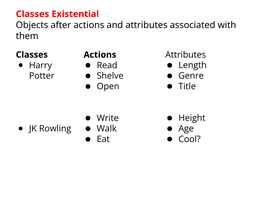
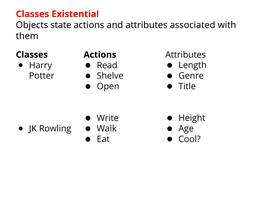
after: after -> state (61, 25)
